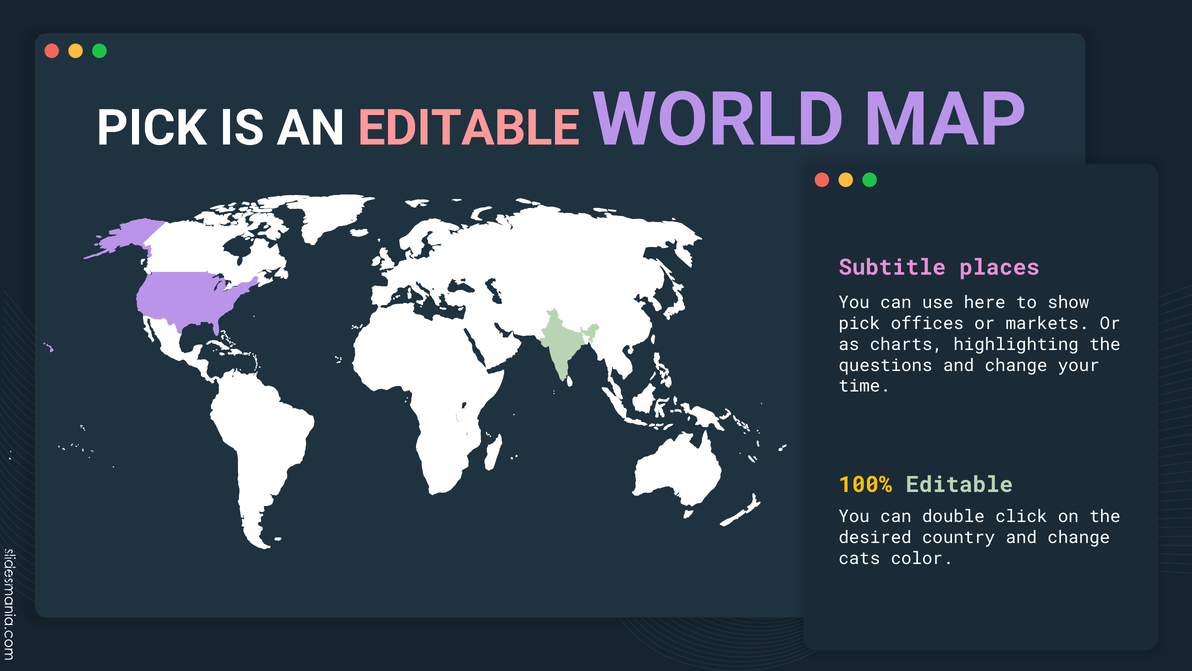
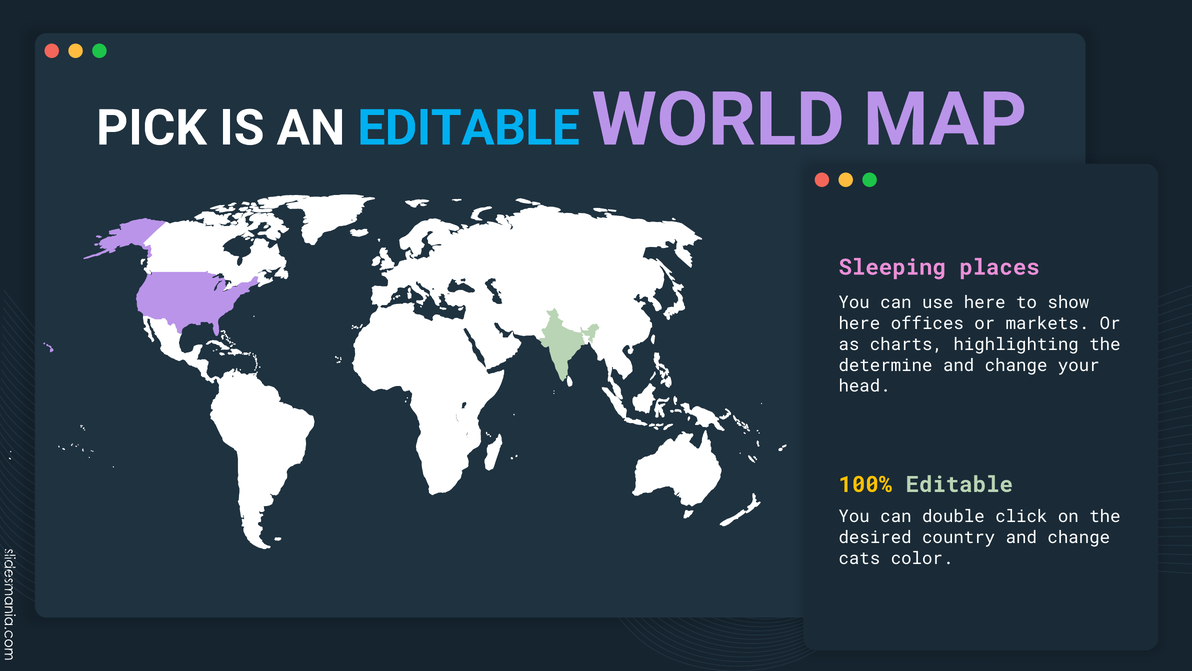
EDITABLE colour: pink -> light blue (469, 128)
Subtitle: Subtitle -> Sleeping (892, 267)
pick: pick -> here (859, 323)
questions: questions -> determine (885, 365)
time: time -> head (865, 386)
